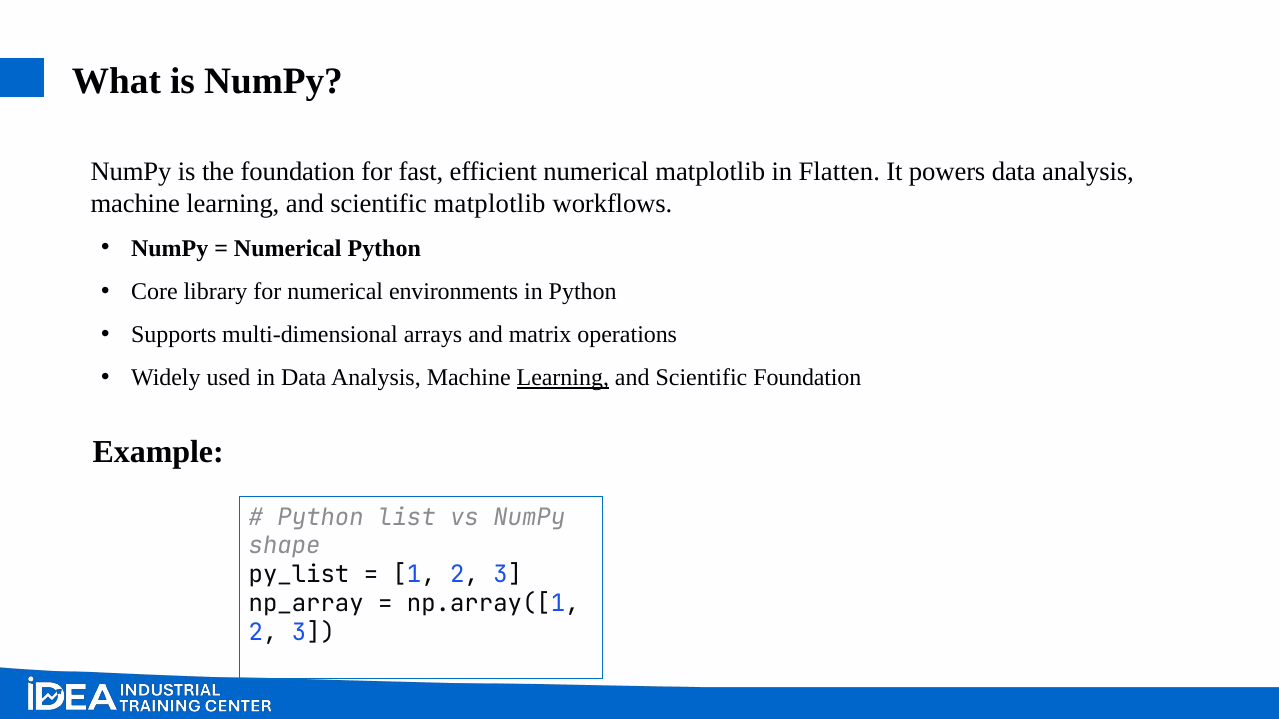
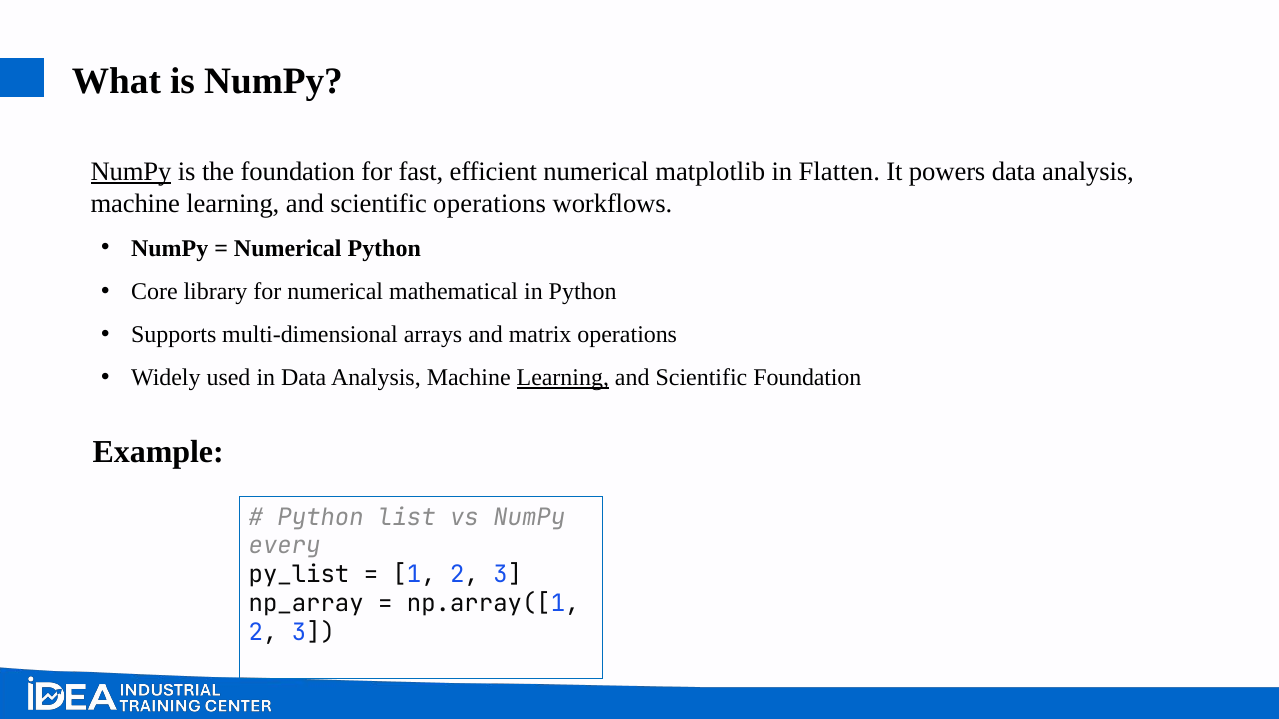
NumPy underline: none -> present (131, 172)
scientific matplotlib: matplotlib -> operations (490, 204)
environments: environments -> mathematical (454, 292)
shape: shape -> every (285, 546)
